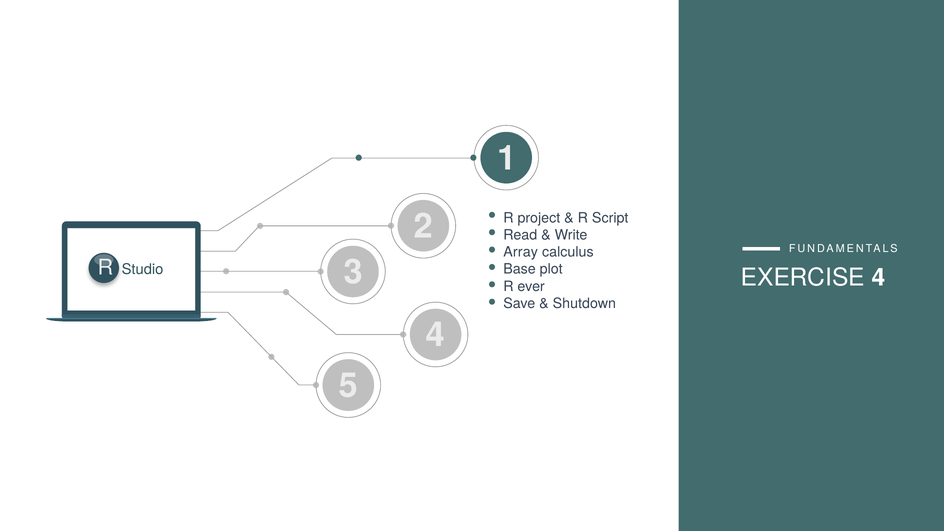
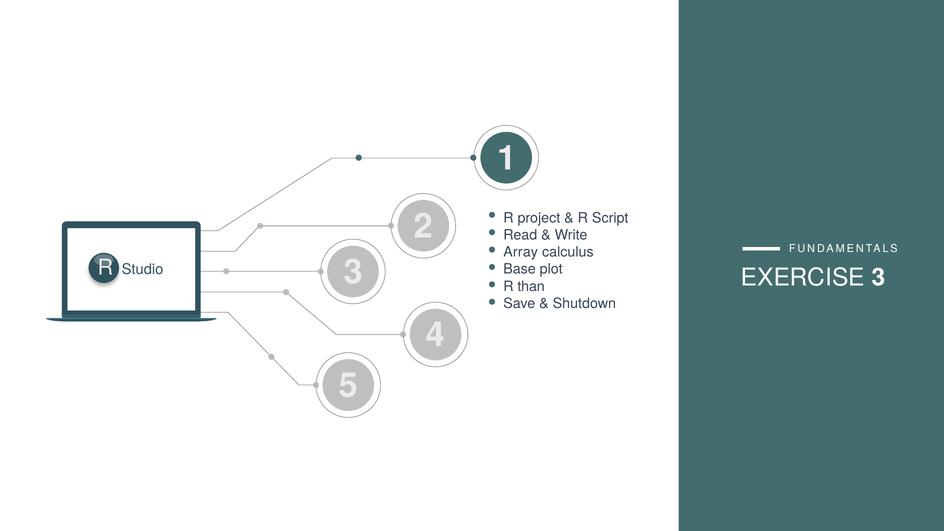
EXERCISE 4: 4 -> 3 (879, 278)
ever: ever -> than (531, 286)
